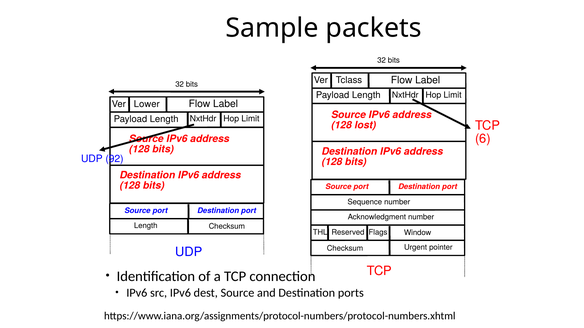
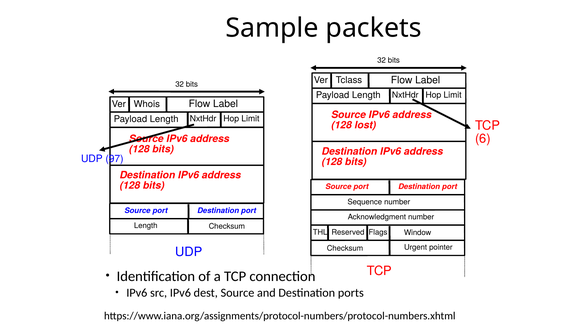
Lower: Lower -> Whois (147, 104)
92: 92 -> 97 (114, 159)
